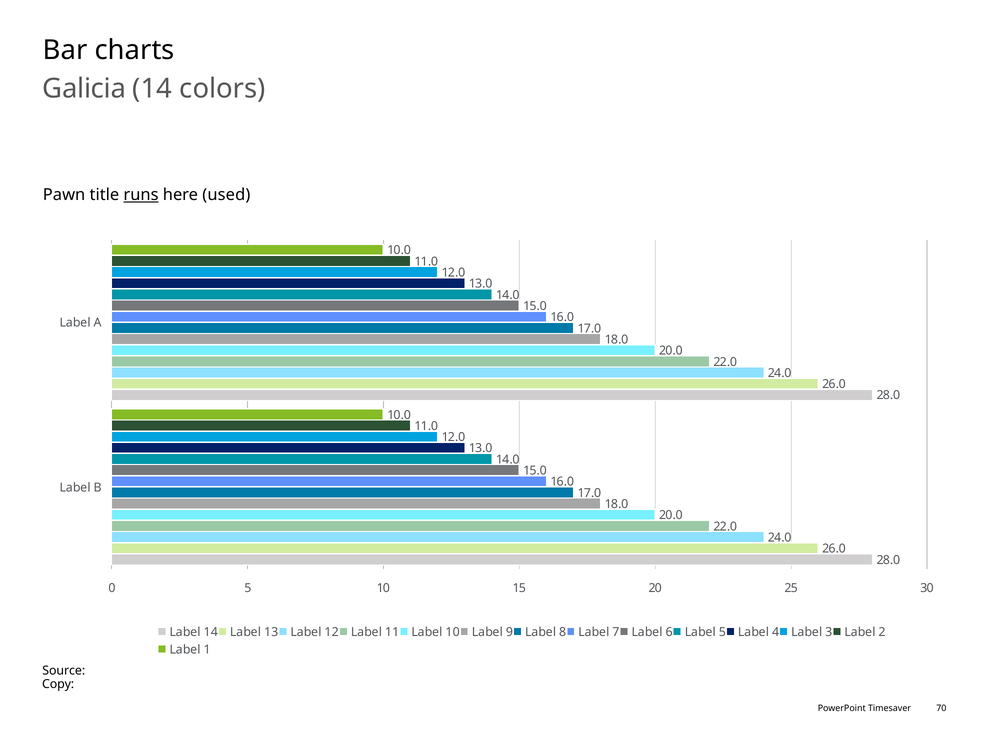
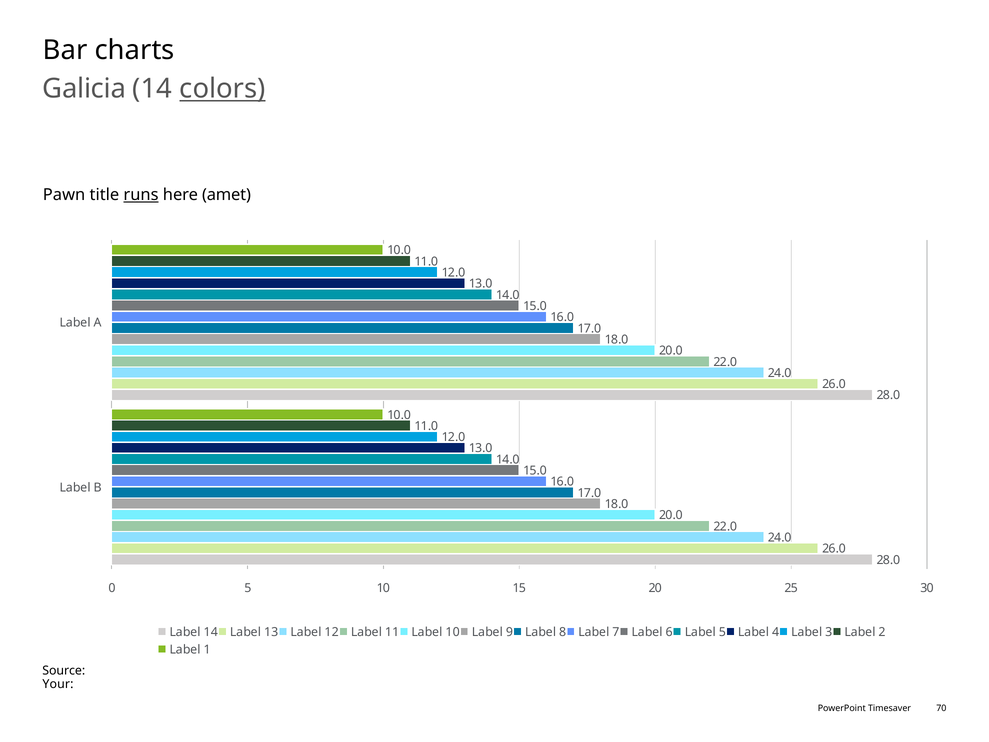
colors underline: none -> present (222, 89)
used: used -> amet (226, 195)
Copy: Copy -> Your (58, 684)
